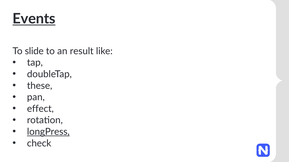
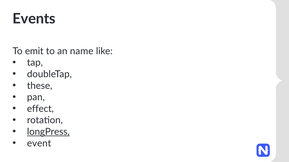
Events underline: present -> none (34, 19)
slide: slide -> emit (34, 51)
result: result -> name (82, 51)
check: check -> event (39, 144)
